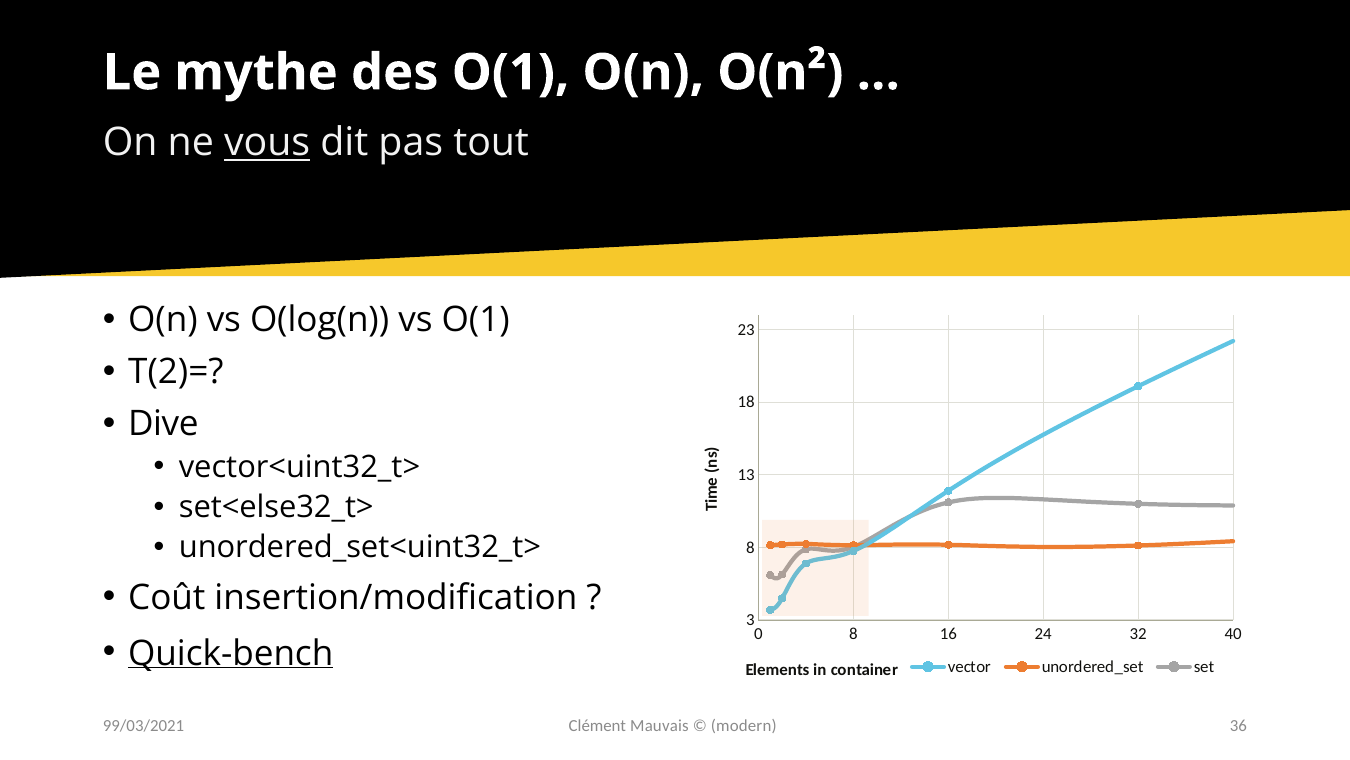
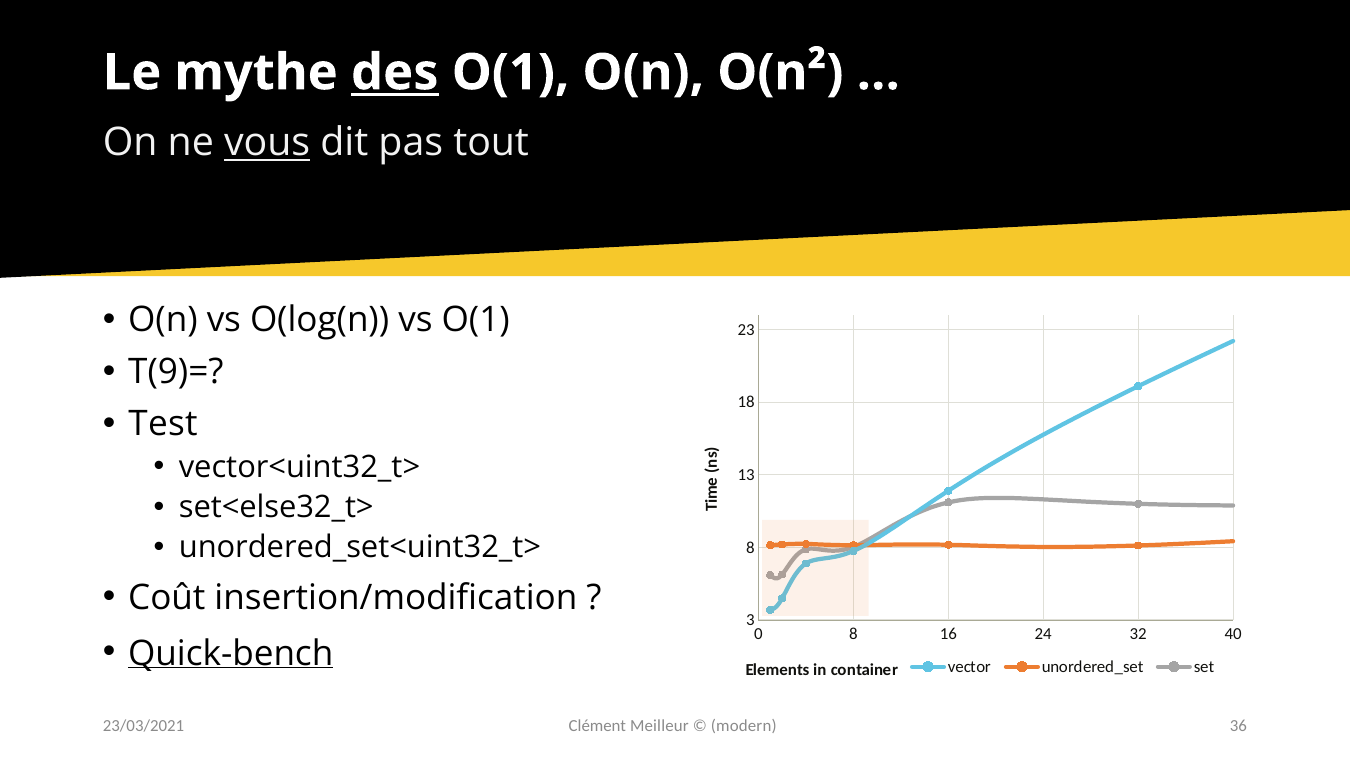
des underline: none -> present (395, 73)
T(2)=: T(2)= -> T(9)= (176, 372)
Dive: Dive -> Test (163, 424)
Mauvais: Mauvais -> Meilleur (659, 725)
99/03/2021: 99/03/2021 -> 23/03/2021 (144, 725)
